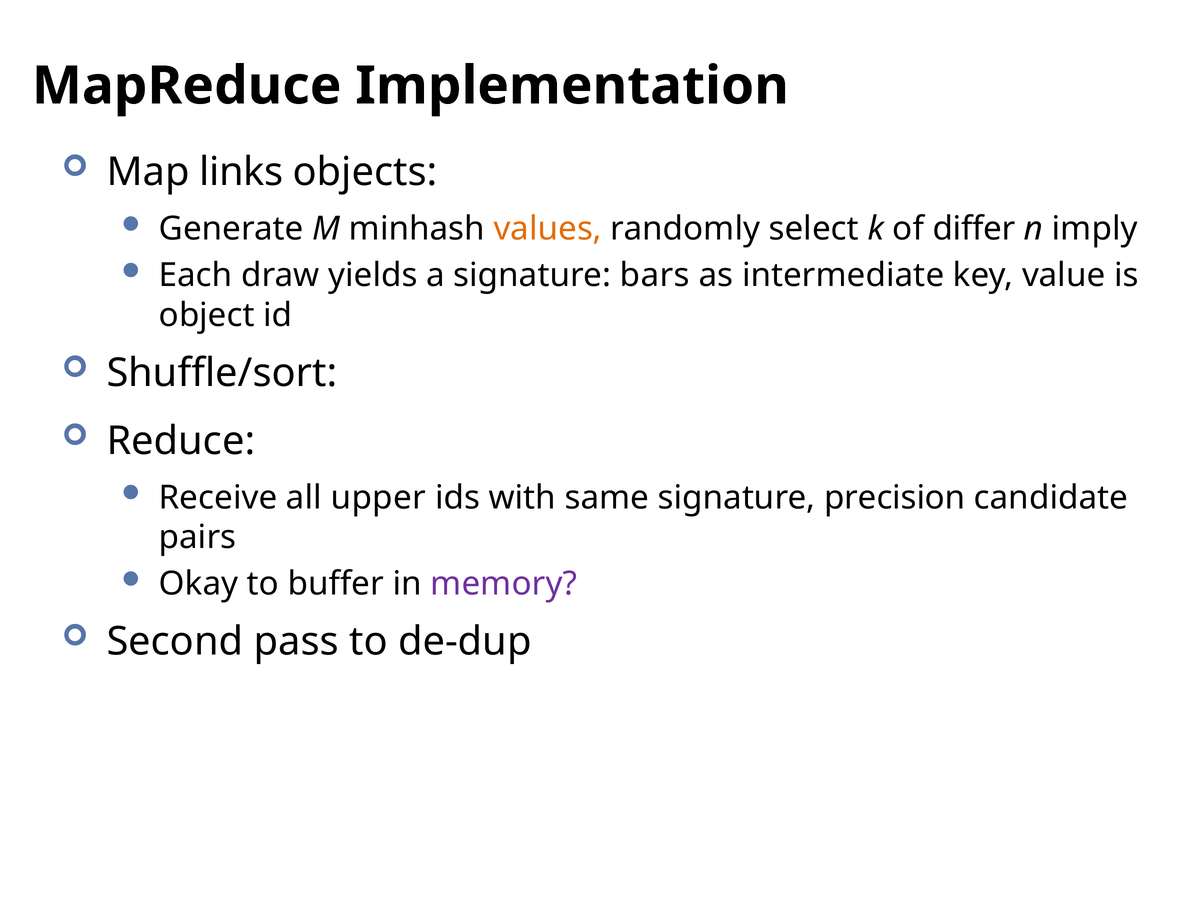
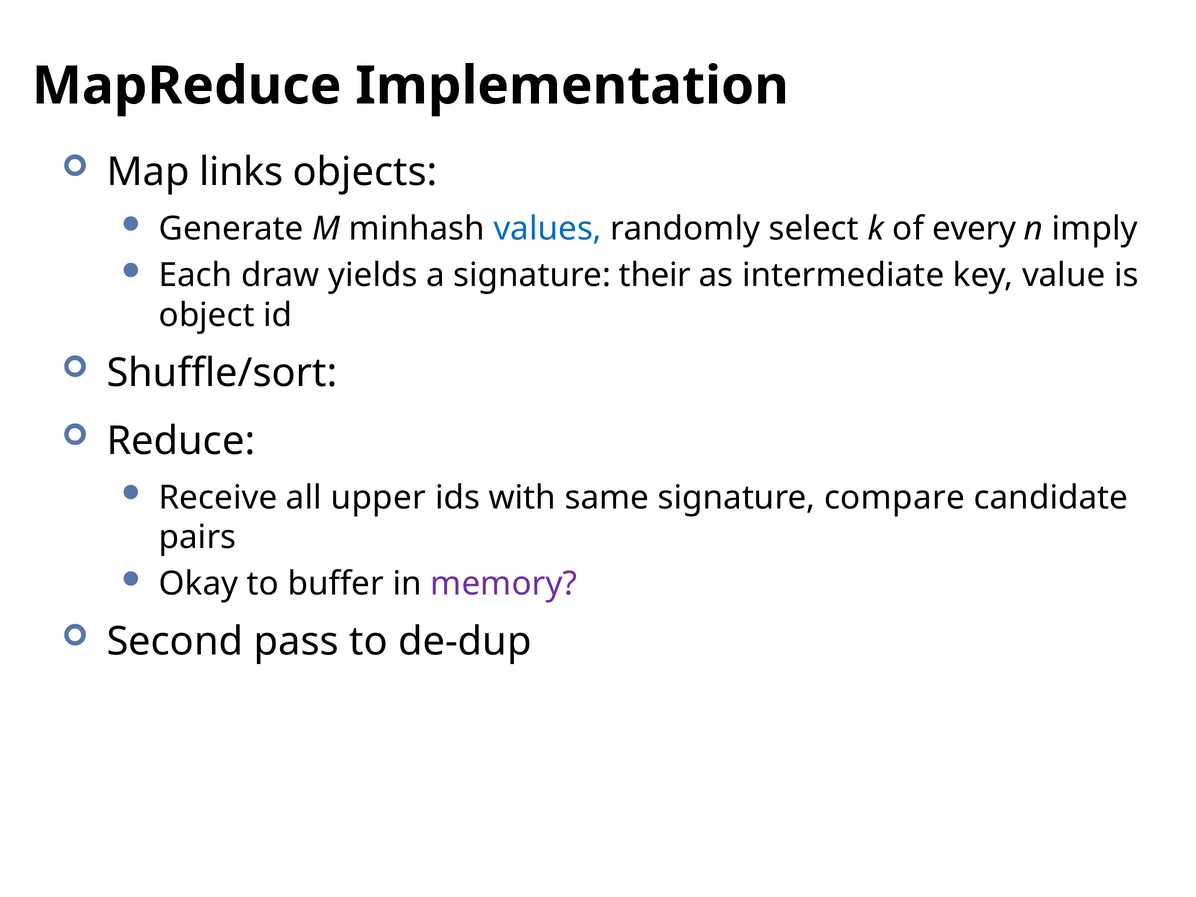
values colour: orange -> blue (548, 229)
differ: differ -> every (974, 229)
bars: bars -> their (655, 276)
precision: precision -> compare (895, 498)
